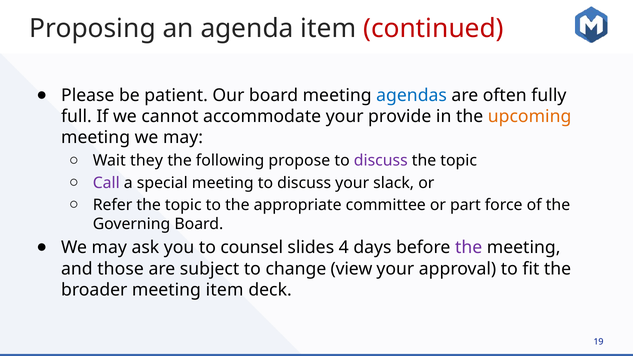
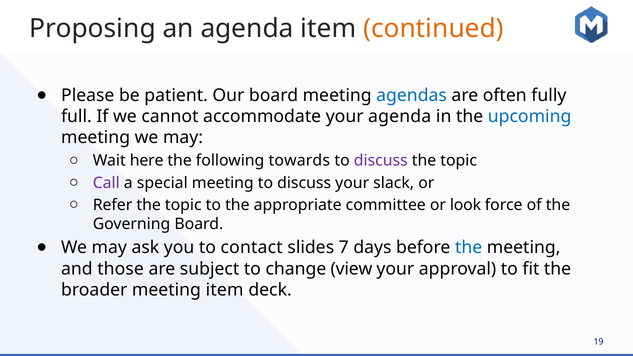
continued colour: red -> orange (433, 28)
your provide: provide -> agenda (400, 117)
upcoming colour: orange -> blue (530, 117)
they: they -> here (147, 161)
propose: propose -> towards (299, 161)
part: part -> look (465, 205)
counsel: counsel -> contact (252, 248)
4: 4 -> 7 (344, 248)
the colour: purple -> blue (469, 248)
